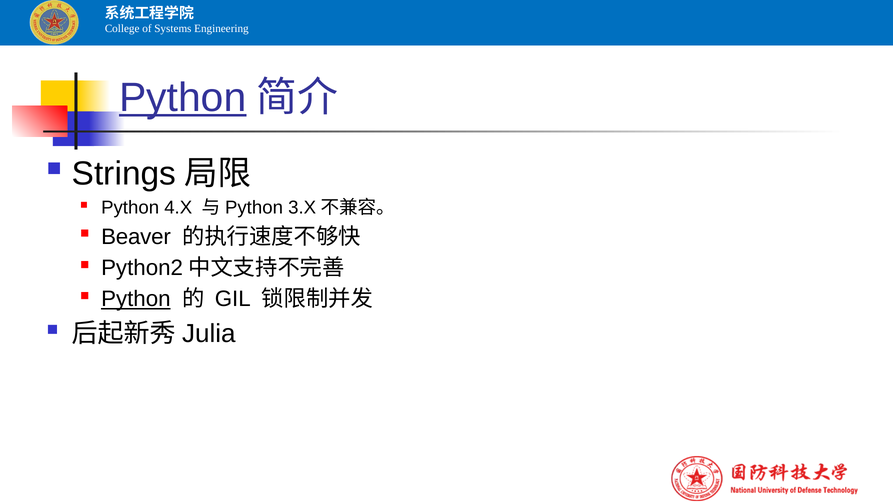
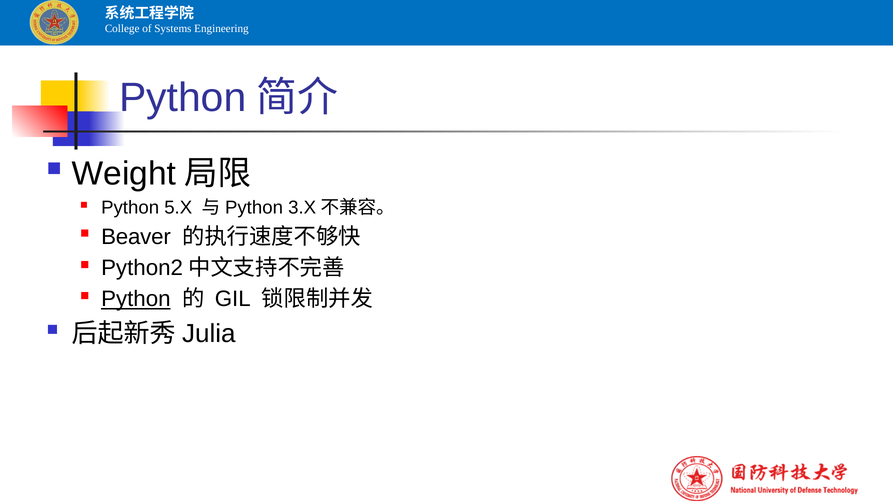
Python underline: present -> none (183, 98)
Strings: Strings -> Weight (124, 174)
4.X: 4.X -> 5.X (178, 208)
